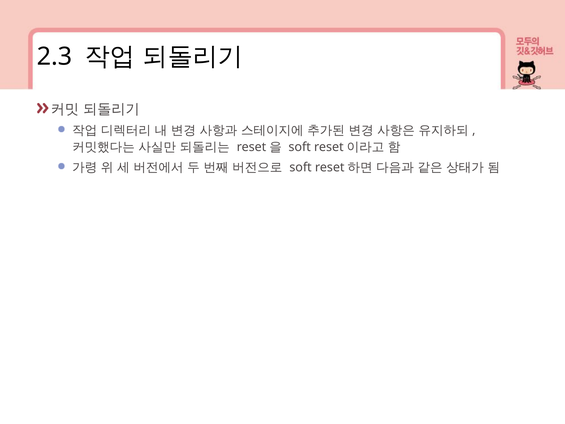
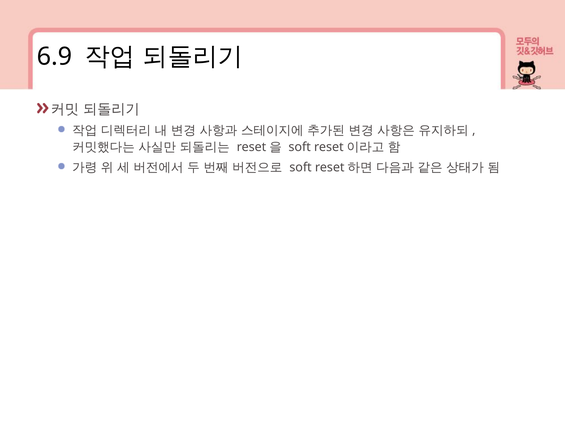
2.3: 2.3 -> 6.9 (55, 57)
